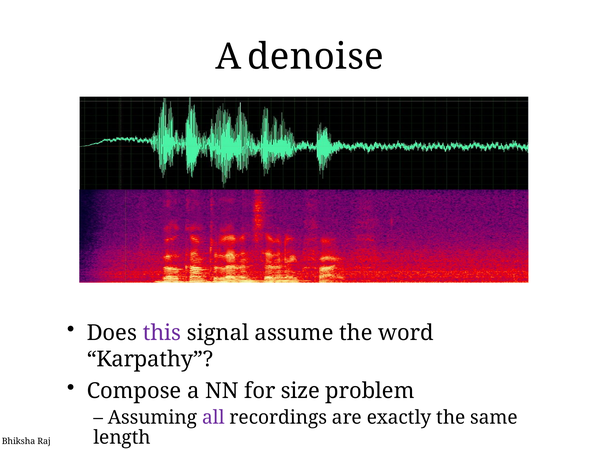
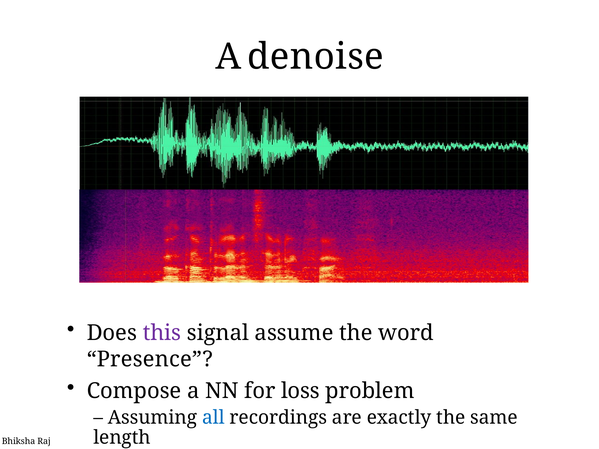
Karpathy: Karpathy -> Presence (150, 360)
size: size -> loss (300, 391)
all colour: purple -> blue (213, 418)
